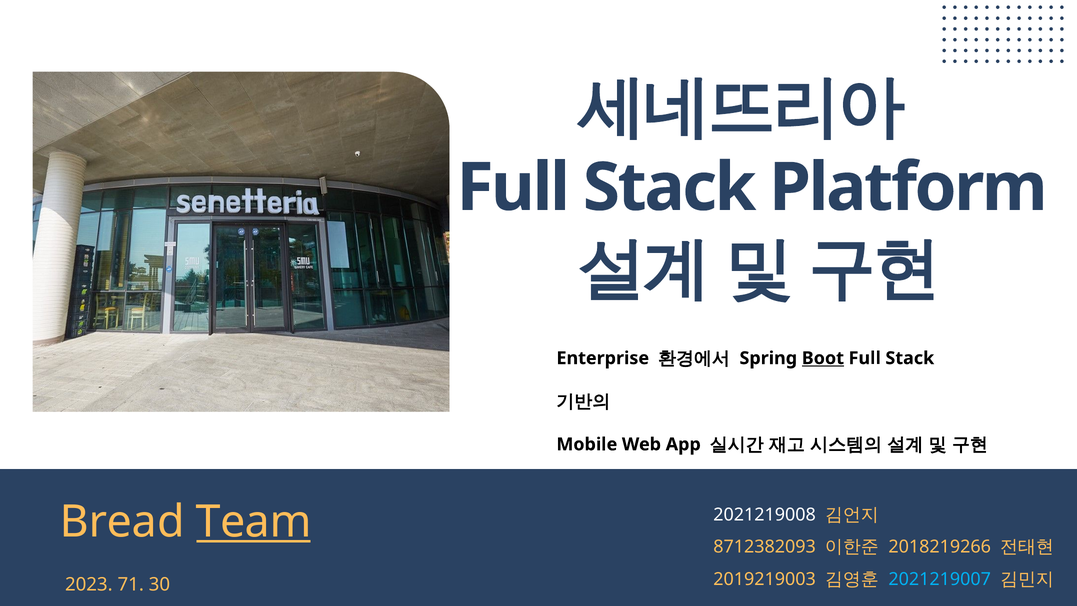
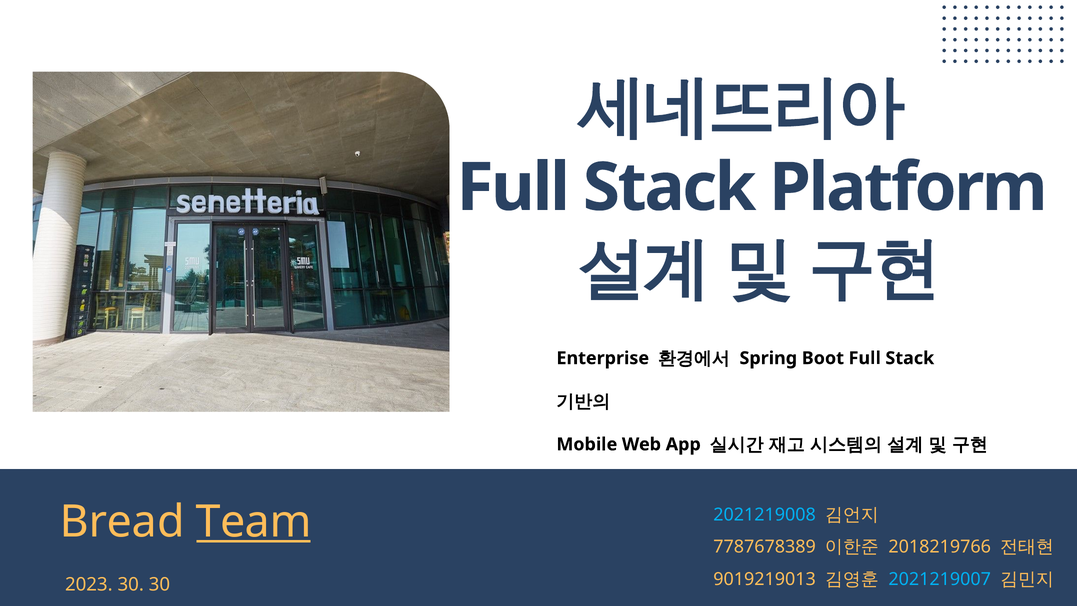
Boot underline: present -> none (823, 358)
2021219008 colour: white -> light blue (765, 514)
8712382093: 8712382093 -> 7787678389 (765, 547)
2018219266: 2018219266 -> 2018219766 (940, 547)
2019219003: 2019219003 -> 9019219013 (765, 579)
2023 71: 71 -> 30 (131, 585)
